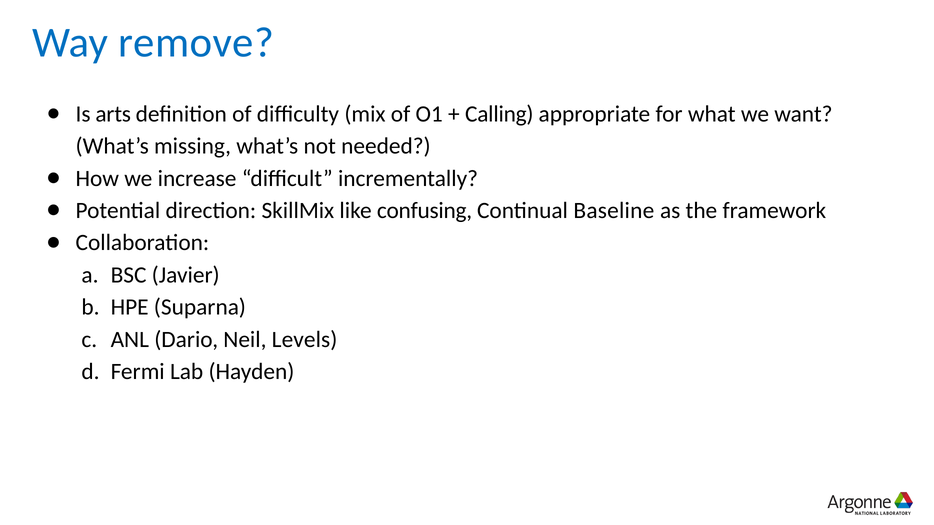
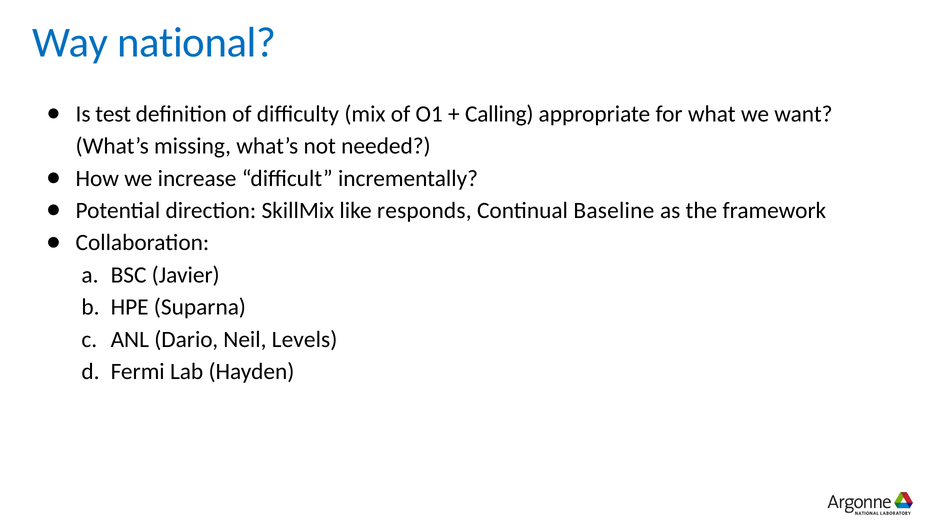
remove: remove -> national (196, 43)
arts: arts -> test (113, 114)
confusing: confusing -> responds (424, 211)
